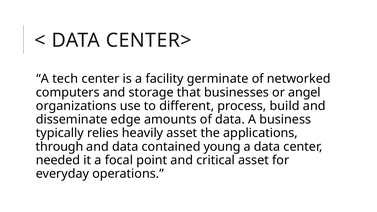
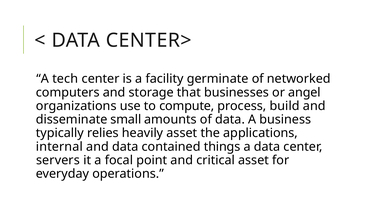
different: different -> compute (187, 106)
edge: edge -> small (126, 120)
through: through -> internal (59, 147)
young: young -> things (222, 147)
needed: needed -> servers (58, 160)
